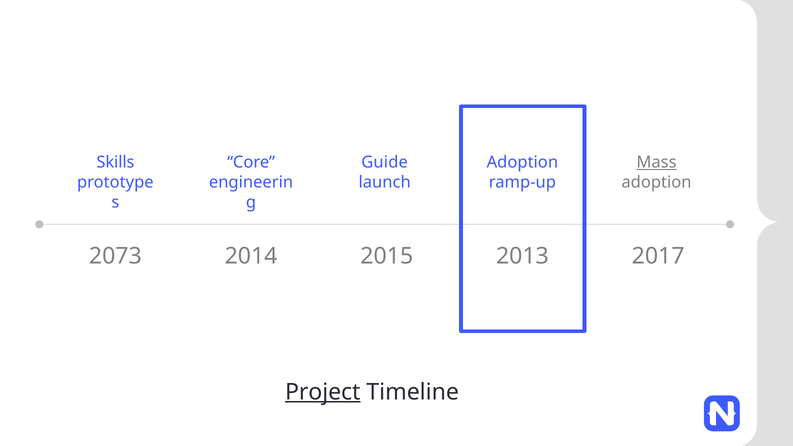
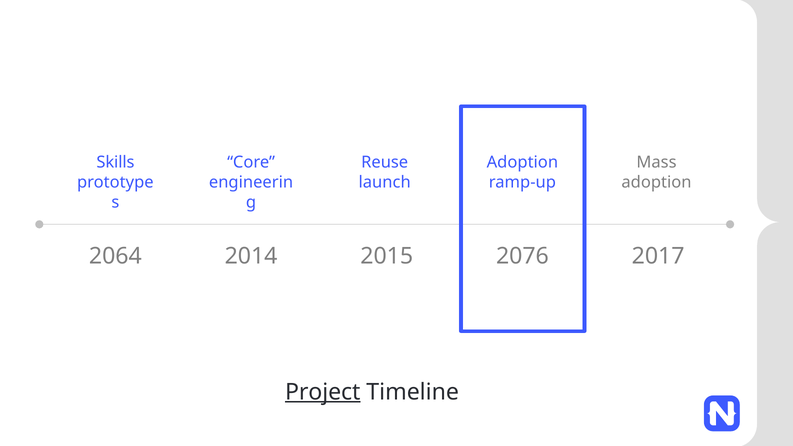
Guide: Guide -> Reuse (385, 162)
Mass underline: present -> none (657, 162)
2073: 2073 -> 2064 (115, 256)
2013: 2013 -> 2076 (522, 256)
